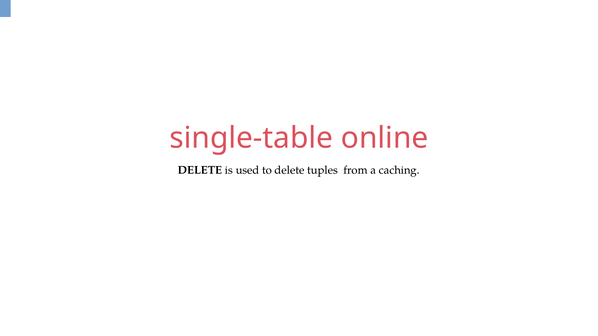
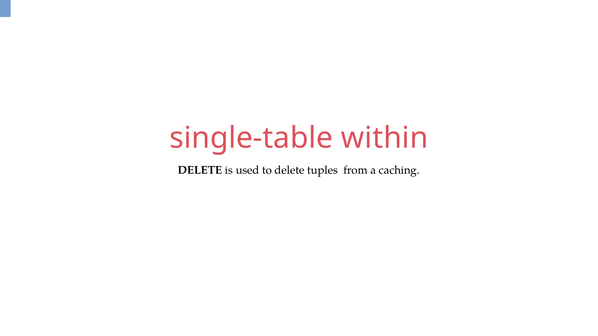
online: online -> within (385, 138)
